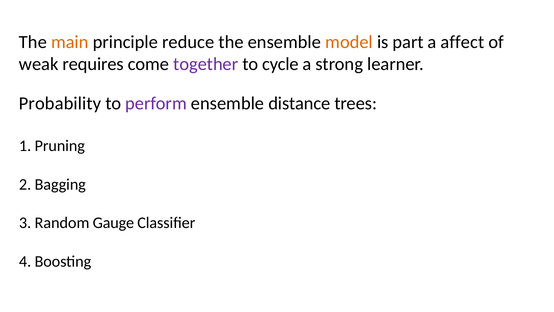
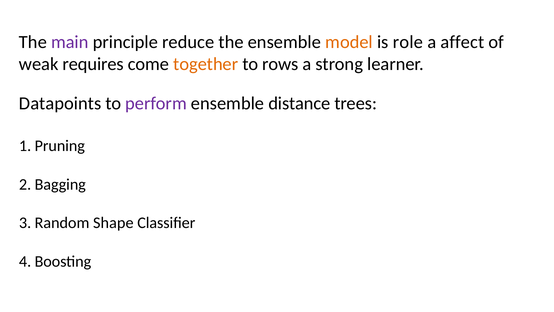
main colour: orange -> purple (70, 42)
part: part -> role (408, 42)
together colour: purple -> orange (206, 64)
cycle: cycle -> rows (280, 64)
Probability: Probability -> Datapoints (60, 103)
Gauge: Gauge -> Shape (113, 223)
